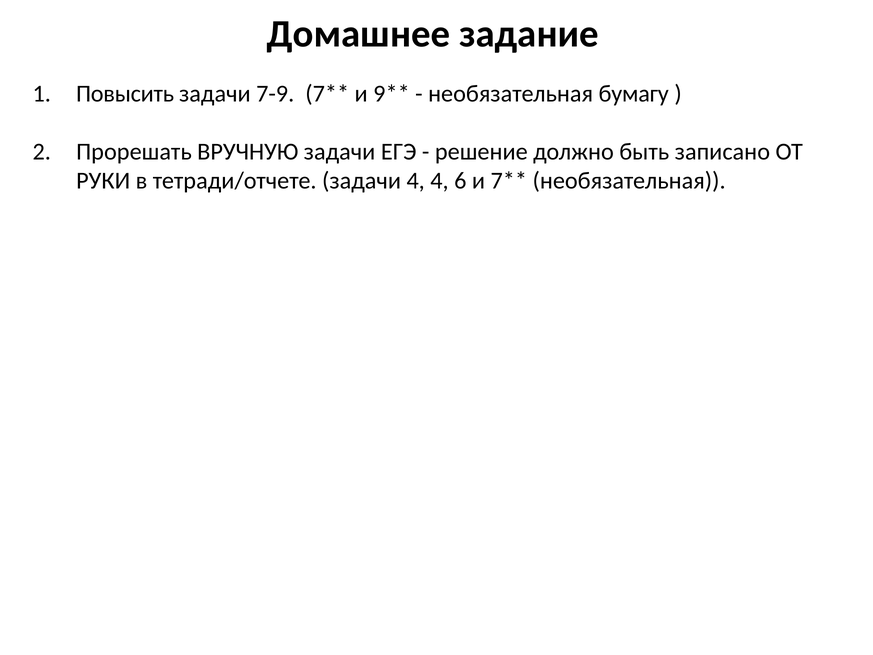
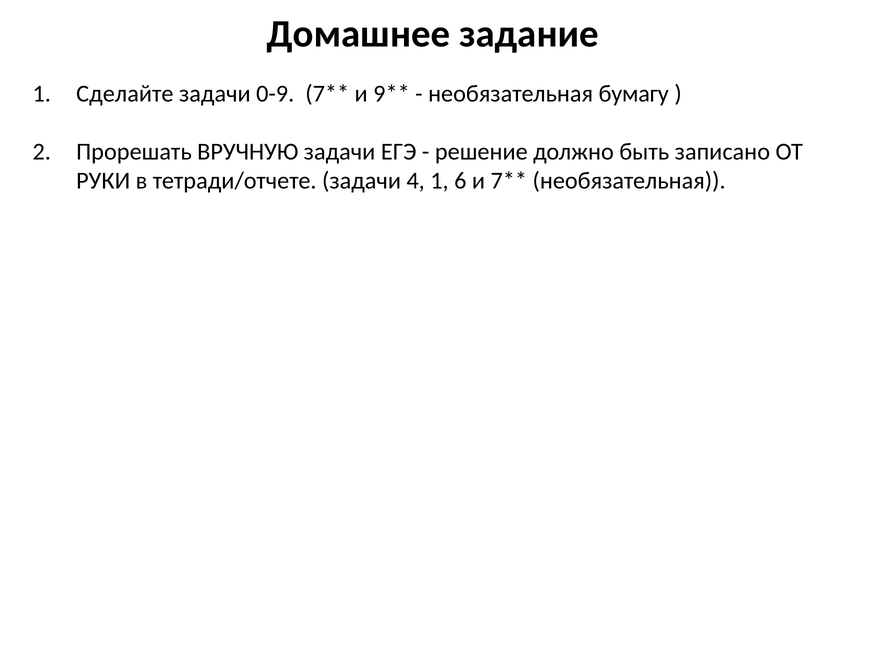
Повысить: Повысить -> Сделайте (125, 94)
7-9: 7-9 -> 0-9 (275, 94)
4 4: 4 -> 1 (439, 181)
